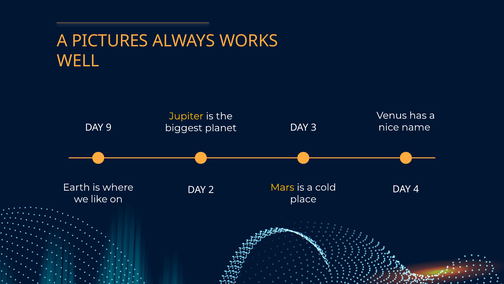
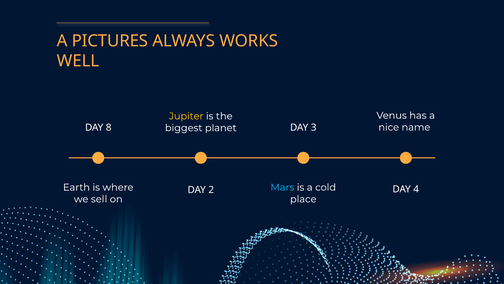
9: 9 -> 8 (109, 127)
Mars colour: yellow -> light blue (282, 187)
like: like -> sell (99, 199)
